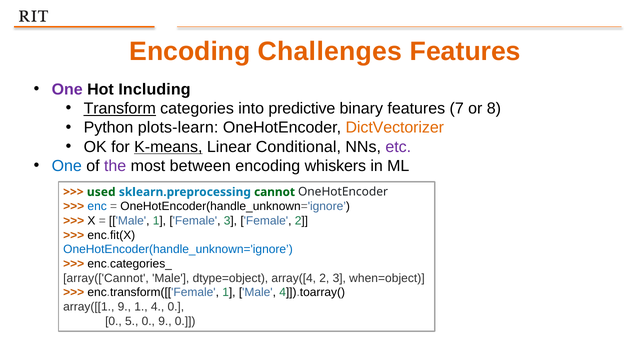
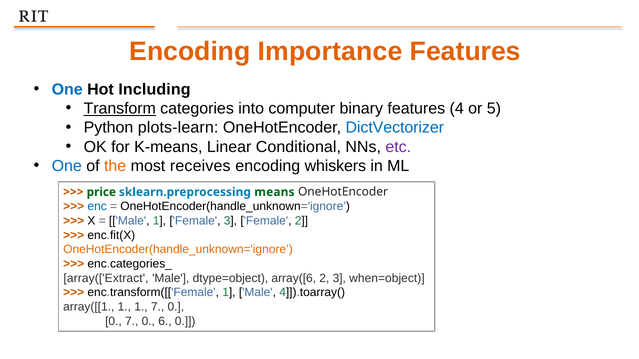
Challenges: Challenges -> Importance (330, 52)
One colour: purple -> blue (67, 90)
predictive: predictive -> computer (302, 109)
7: 7 -> 4 (457, 109)
8: 8 -> 5 (494, 109)
DictVectorizer colour: orange -> blue (395, 128)
K-means underline: present -> none (168, 147)
the colour: purple -> orange (115, 166)
between: between -> receives (200, 166)
used: used -> price (101, 192)
cannot: cannot -> means (274, 192)
OneHotEncoder(handle_unknown='ignore colour: blue -> orange (178, 250)
array(['Cannot: array(['Cannot -> array(['Extract (106, 279)
array([4: array([4 -> array([6 (294, 279)
array([[1 9: 9 -> 1 (124, 307)
1 4: 4 -> 7 (158, 307)
0 5: 5 -> 7 (132, 322)
0 9: 9 -> 6 (165, 322)
